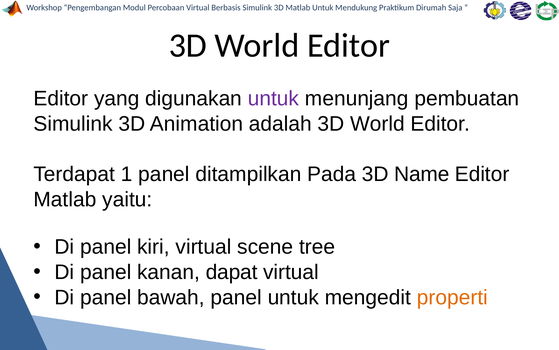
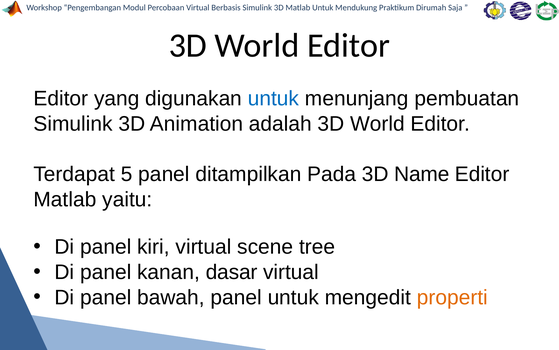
untuk colour: purple -> blue (273, 98)
1: 1 -> 5 (127, 174)
dapat: dapat -> dasar (232, 272)
